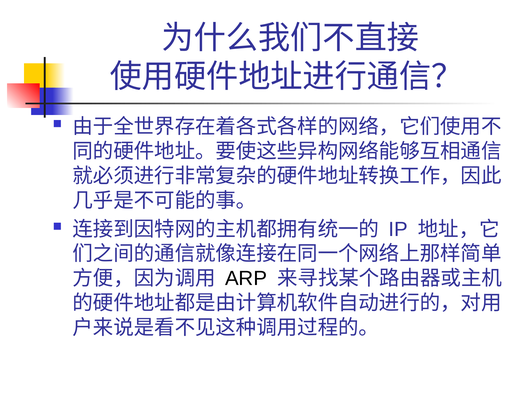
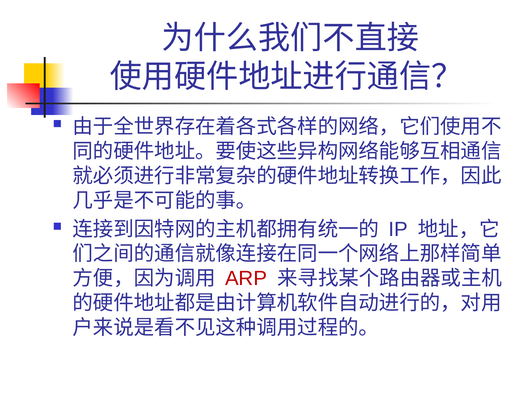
ARP colour: black -> red (246, 278)
